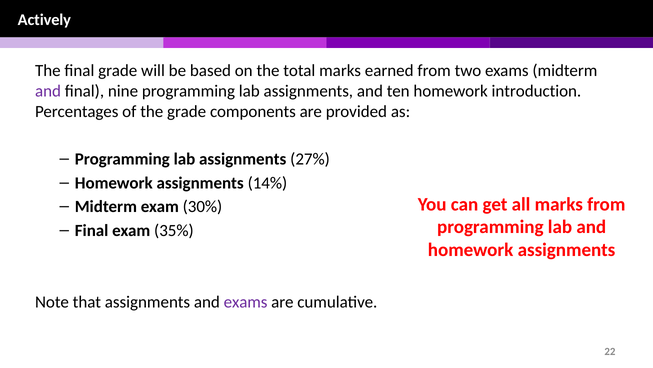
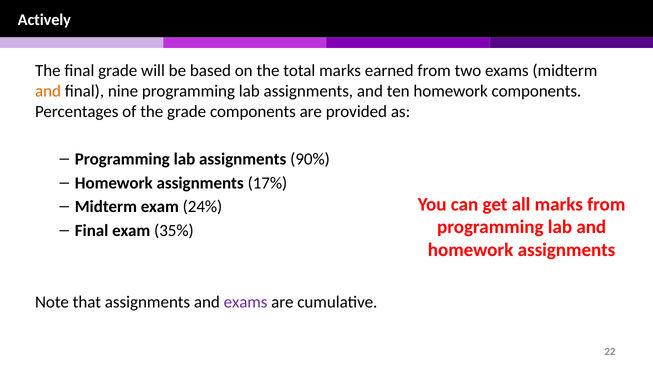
and colour: purple -> orange (48, 91)
homework introduction: introduction -> components (536, 91)
27%: 27% -> 90% (310, 159)
14%: 14% -> 17% (267, 183)
30%: 30% -> 24% (202, 206)
